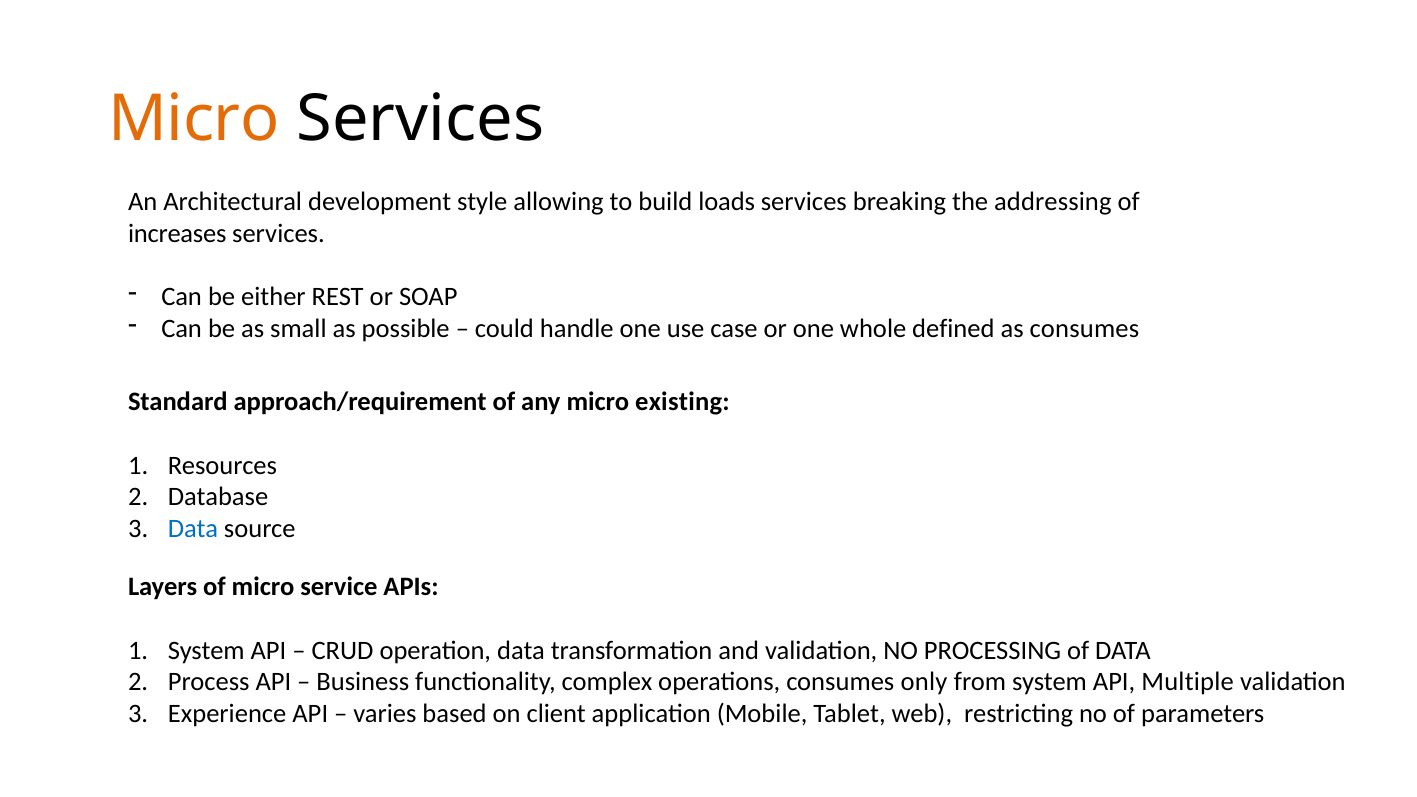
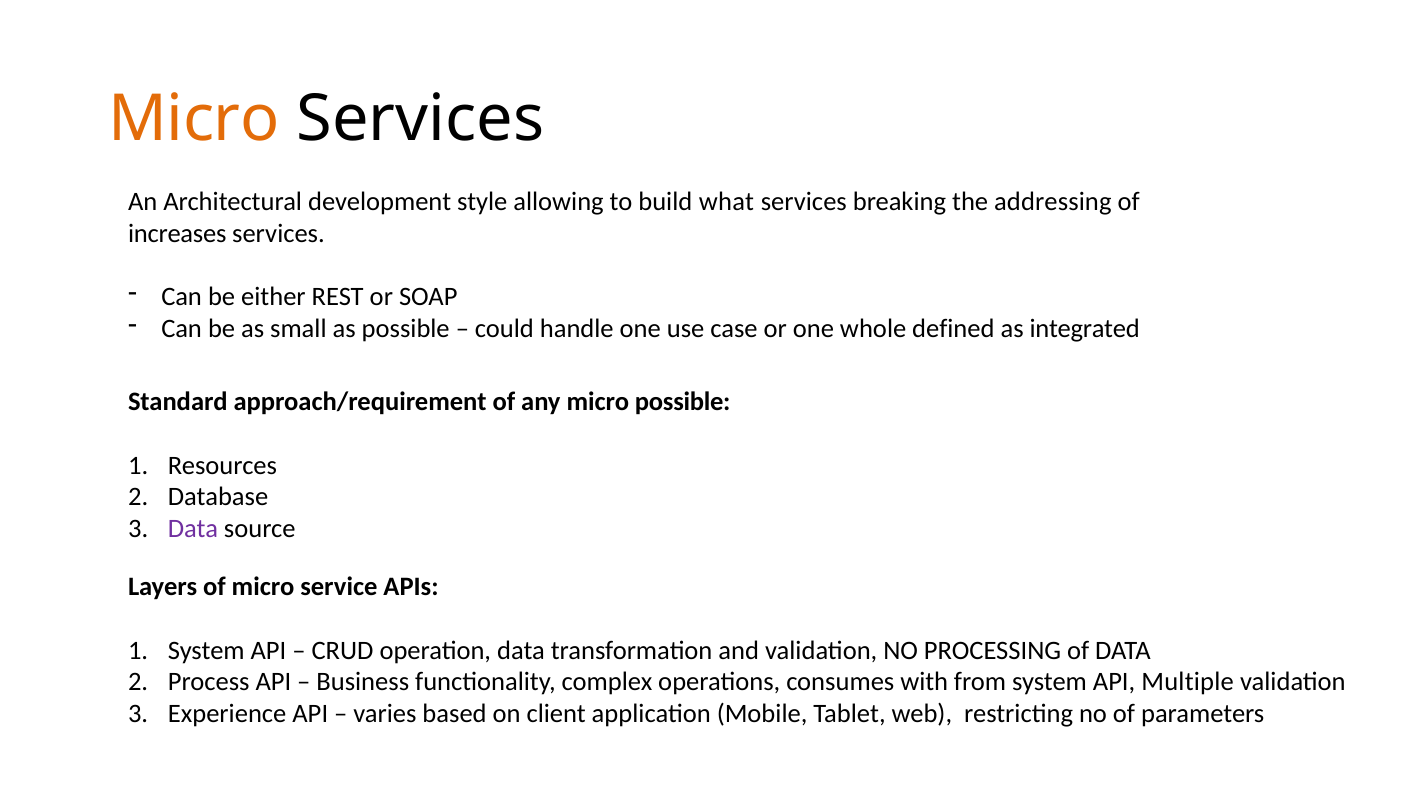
loads: loads -> what (726, 202)
as consumes: consumes -> integrated (1085, 329)
micro existing: existing -> possible (683, 402)
Data colour: blue -> purple (193, 529)
only: only -> with (924, 682)
